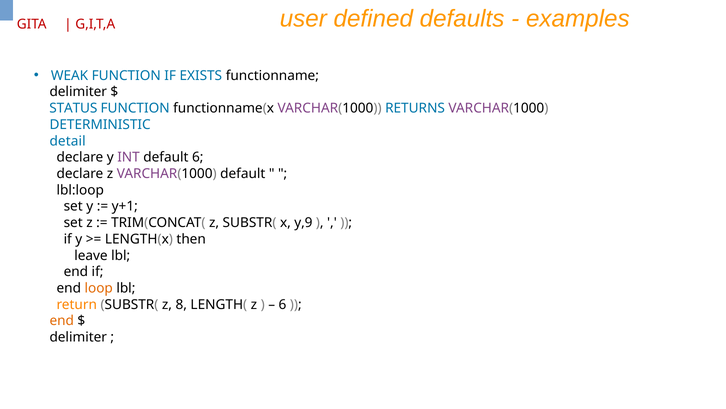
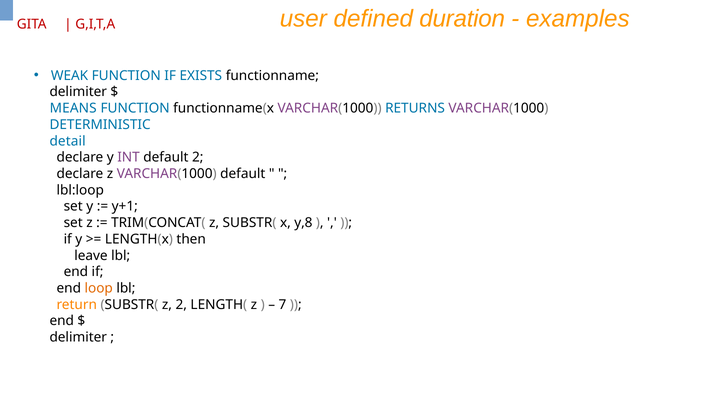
defaults: defaults -> duration (462, 19)
STATUS: STATUS -> MEANS (73, 108)
default 6: 6 -> 2 (198, 157)
y,9: y,9 -> y,8 (303, 222)
z 8: 8 -> 2 (181, 304)
6: 6 -> 7 (283, 304)
end colour: orange -> black (62, 320)
